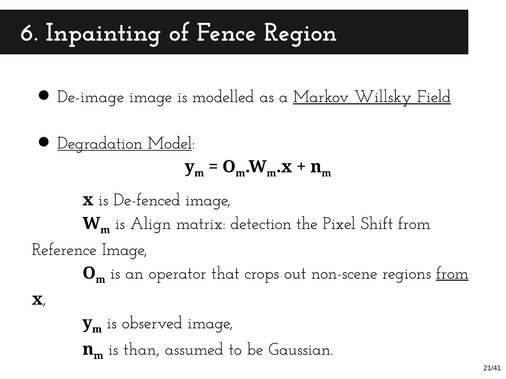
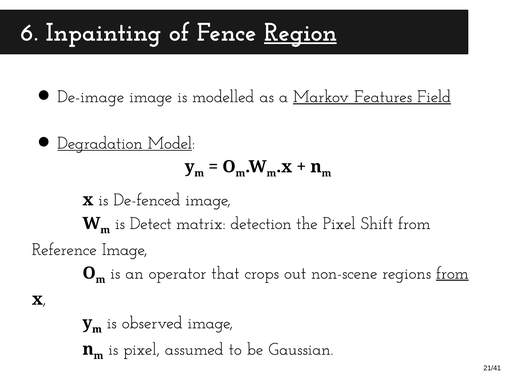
Region underline: none -> present (301, 32)
Willsky: Willsky -> Features (383, 97)
Align: Align -> Detect (151, 224)
is than: than -> pixel (142, 350)
